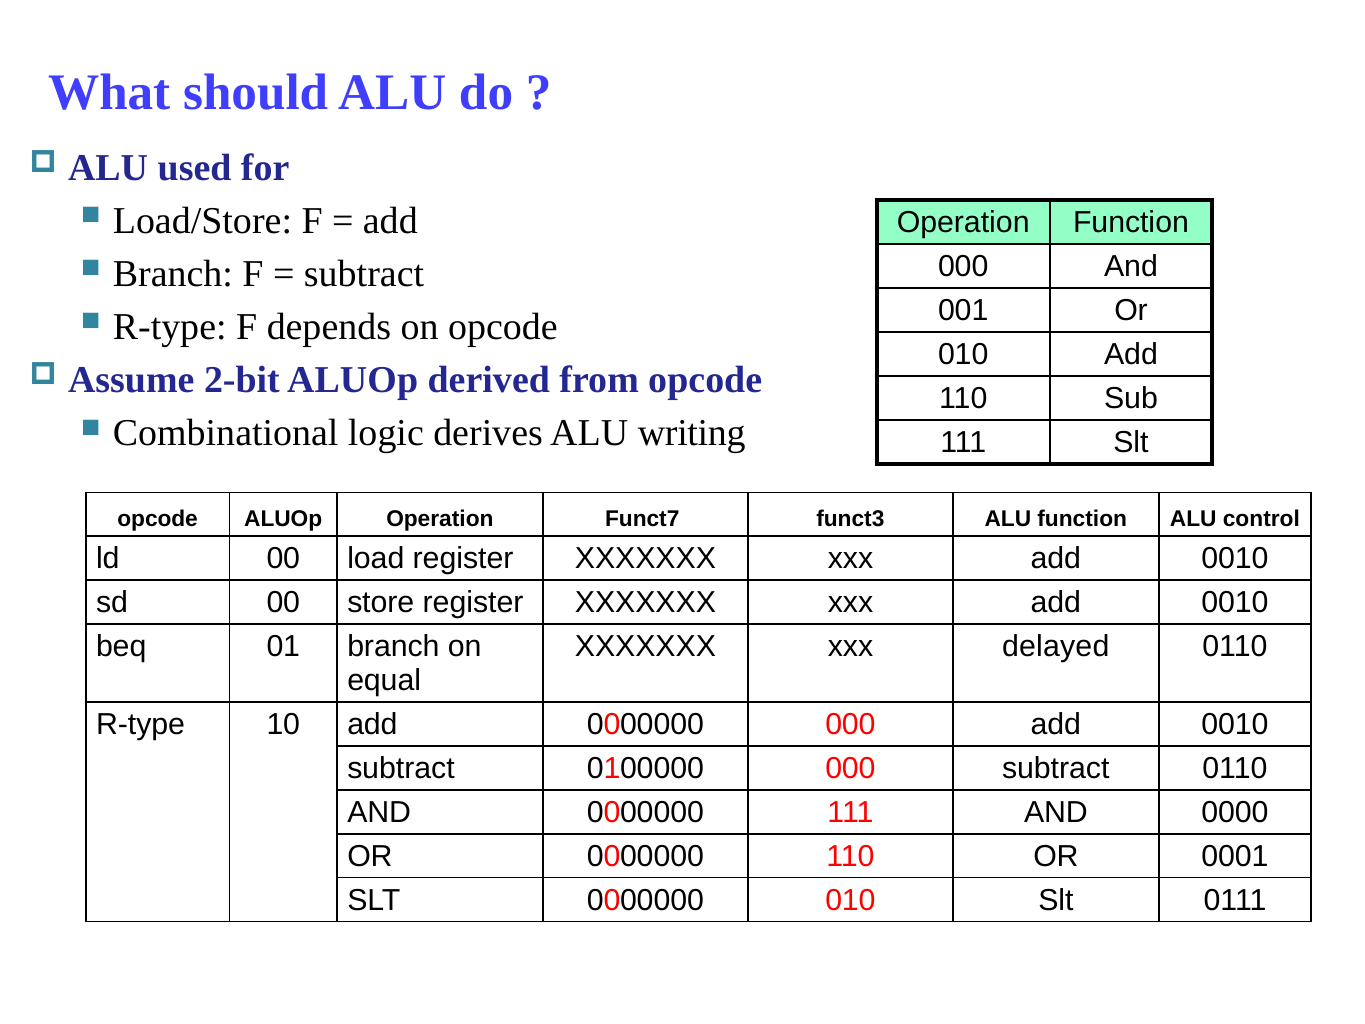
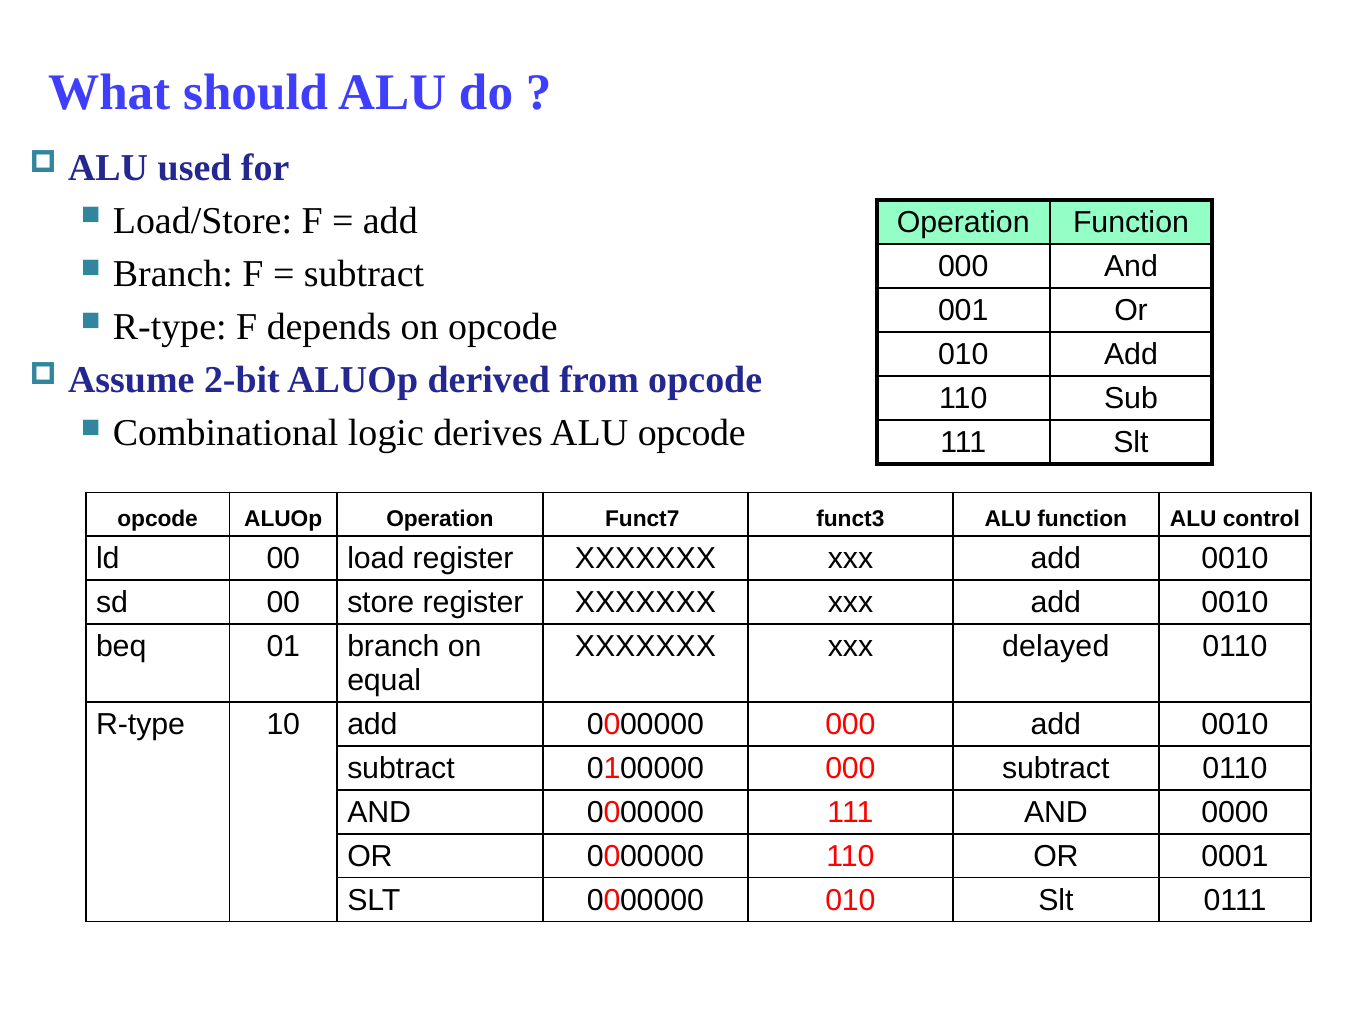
ALU writing: writing -> opcode (692, 433)
